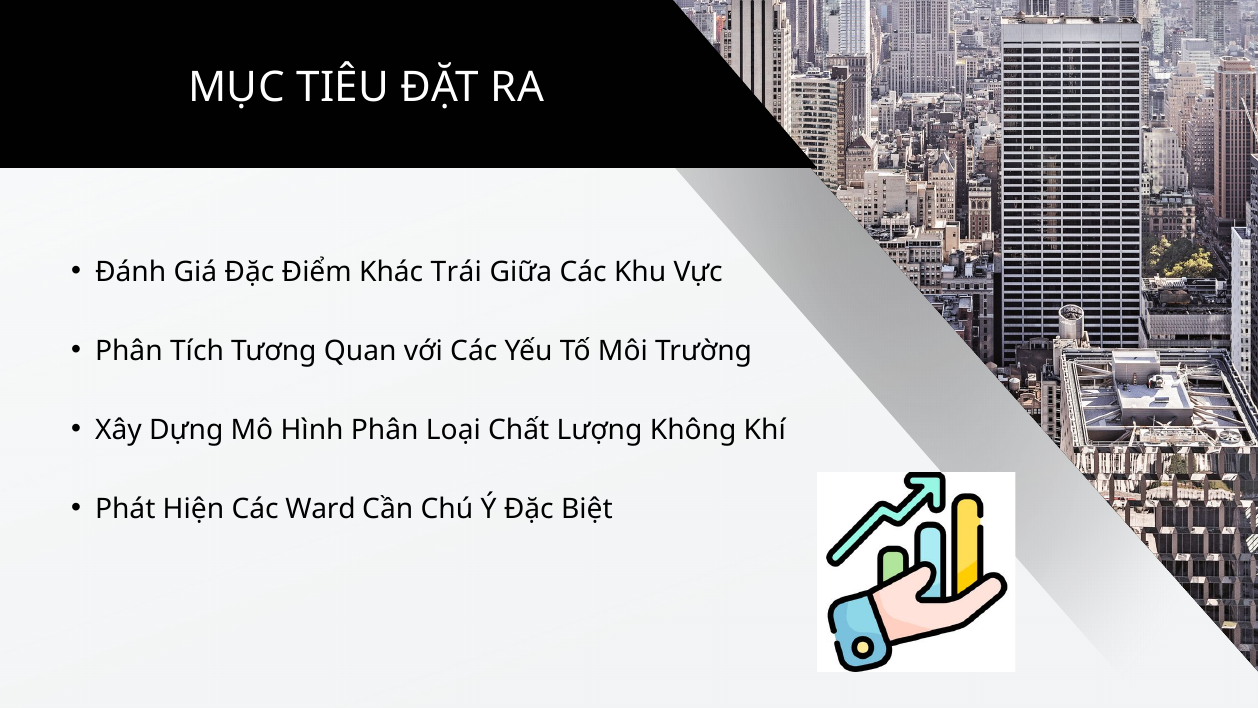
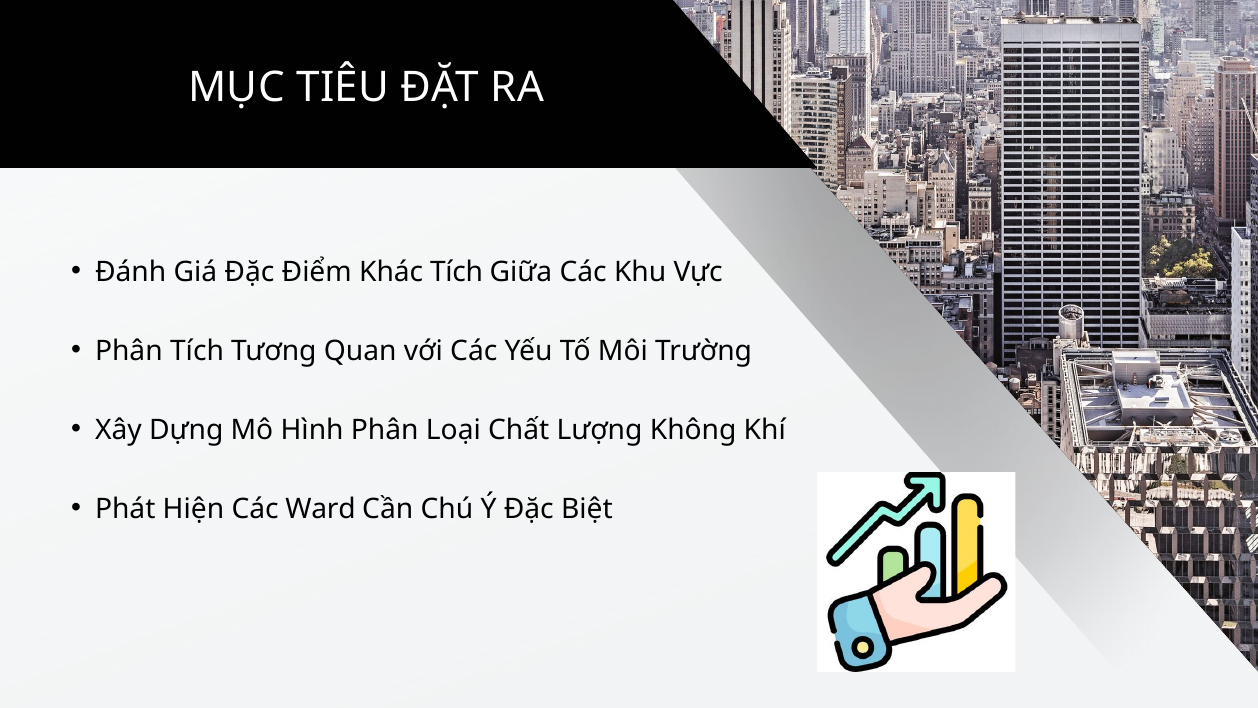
Khác Trái: Trái -> Tích (457, 272)
